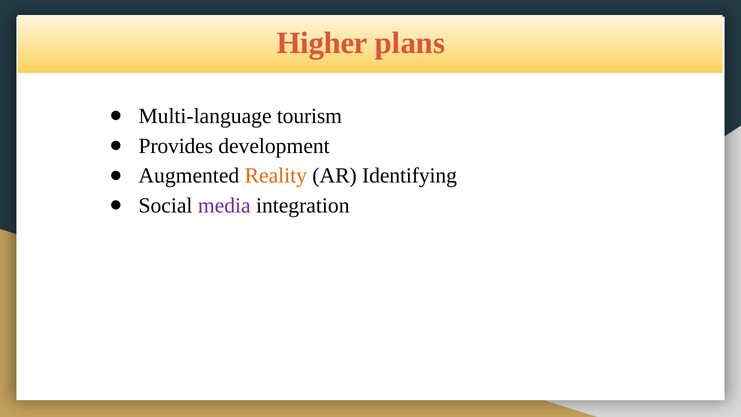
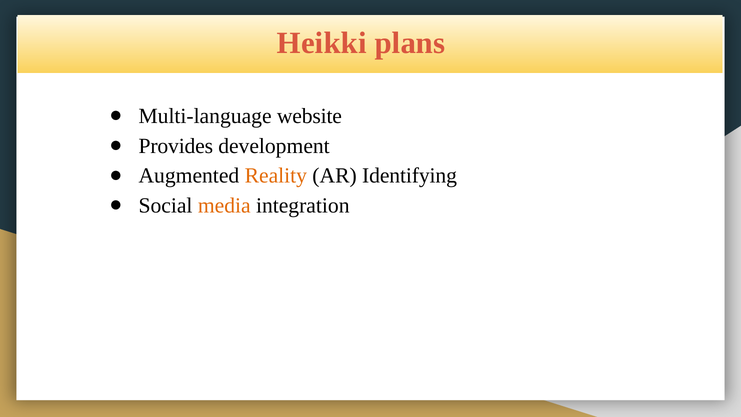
Higher: Higher -> Heikki (322, 43)
tourism: tourism -> website (309, 116)
media colour: purple -> orange (224, 205)
